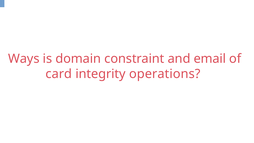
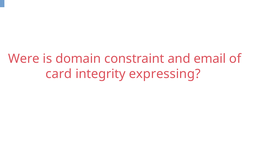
Ways: Ways -> Were (24, 59)
operations: operations -> expressing (165, 74)
